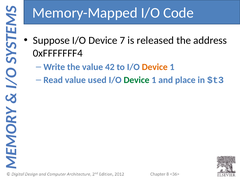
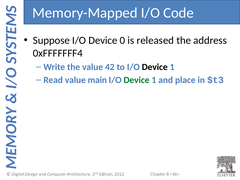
7: 7 -> 0 (122, 40)
Device colour: orange -> black (155, 67)
used: used -> main (97, 80)
